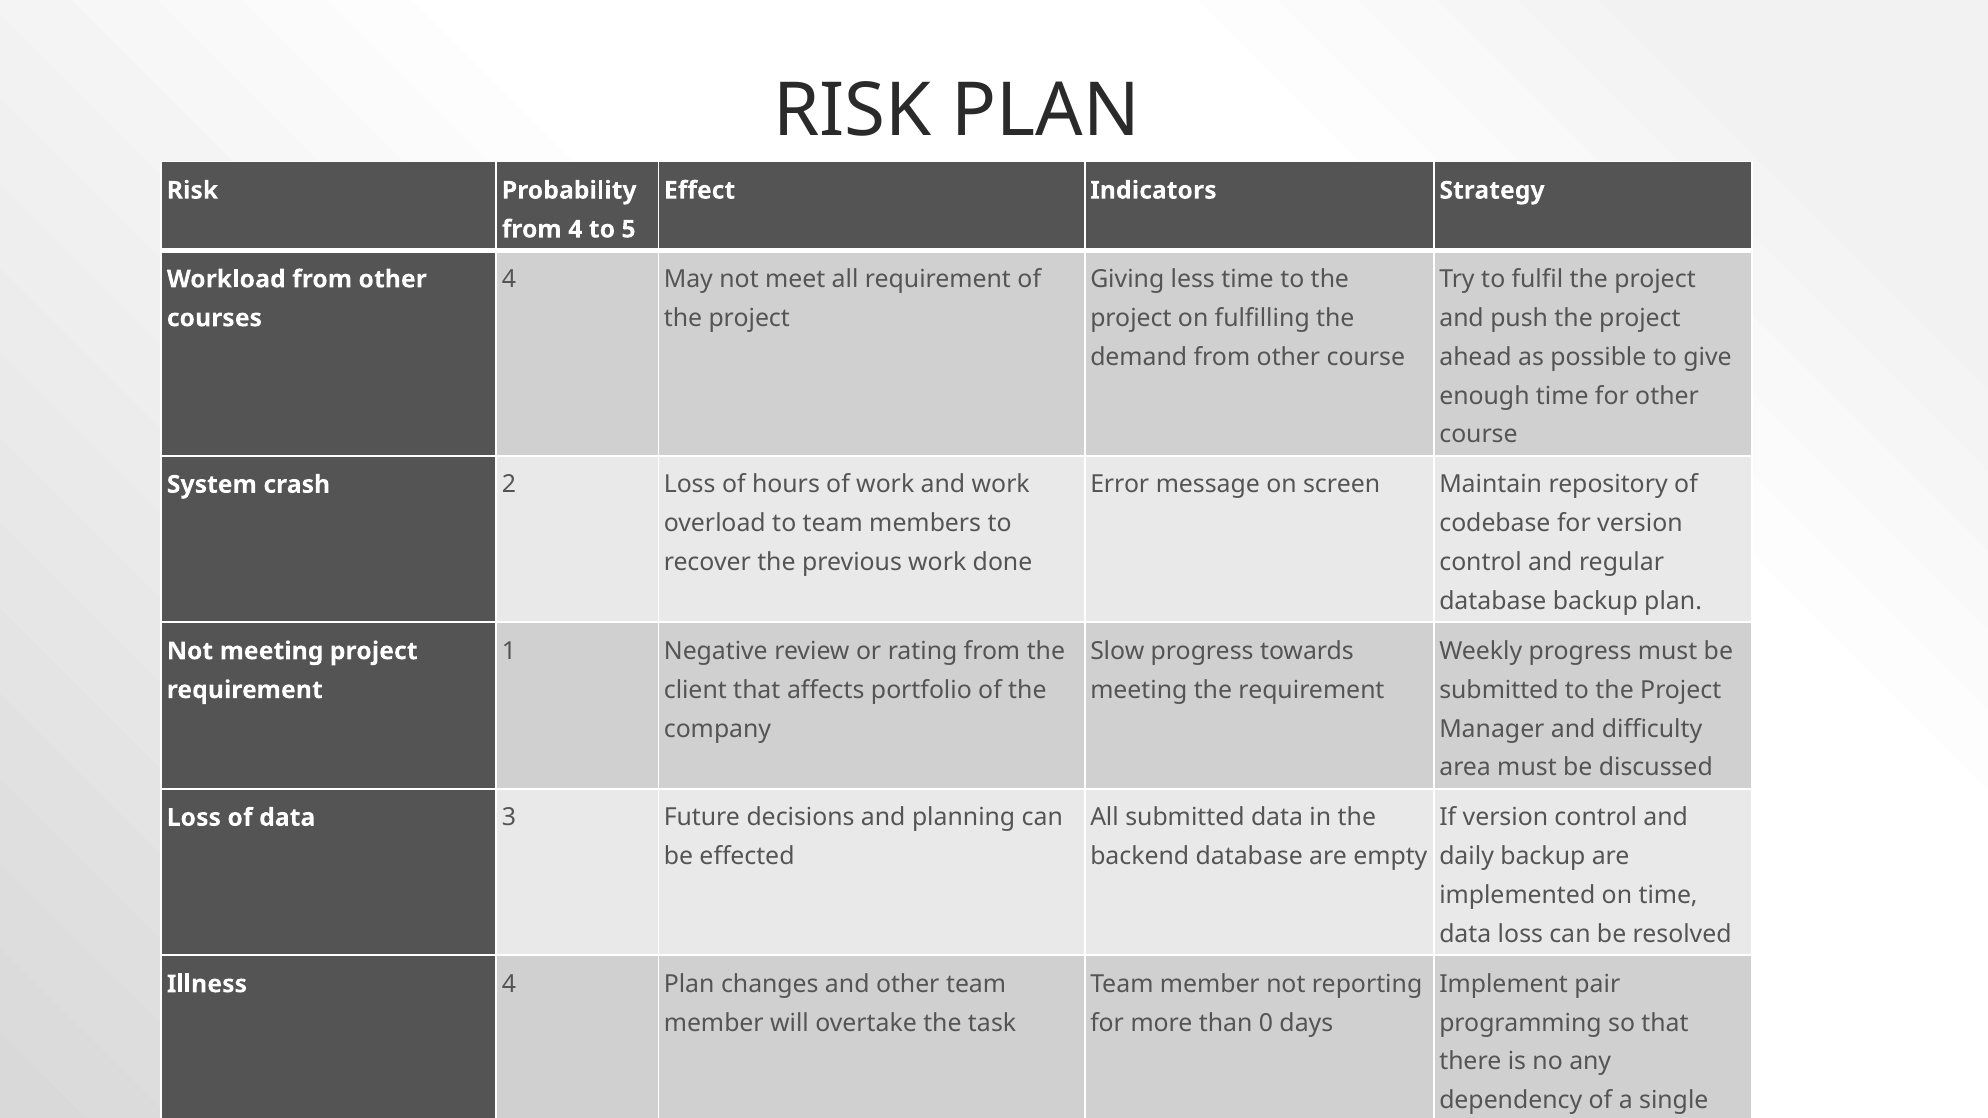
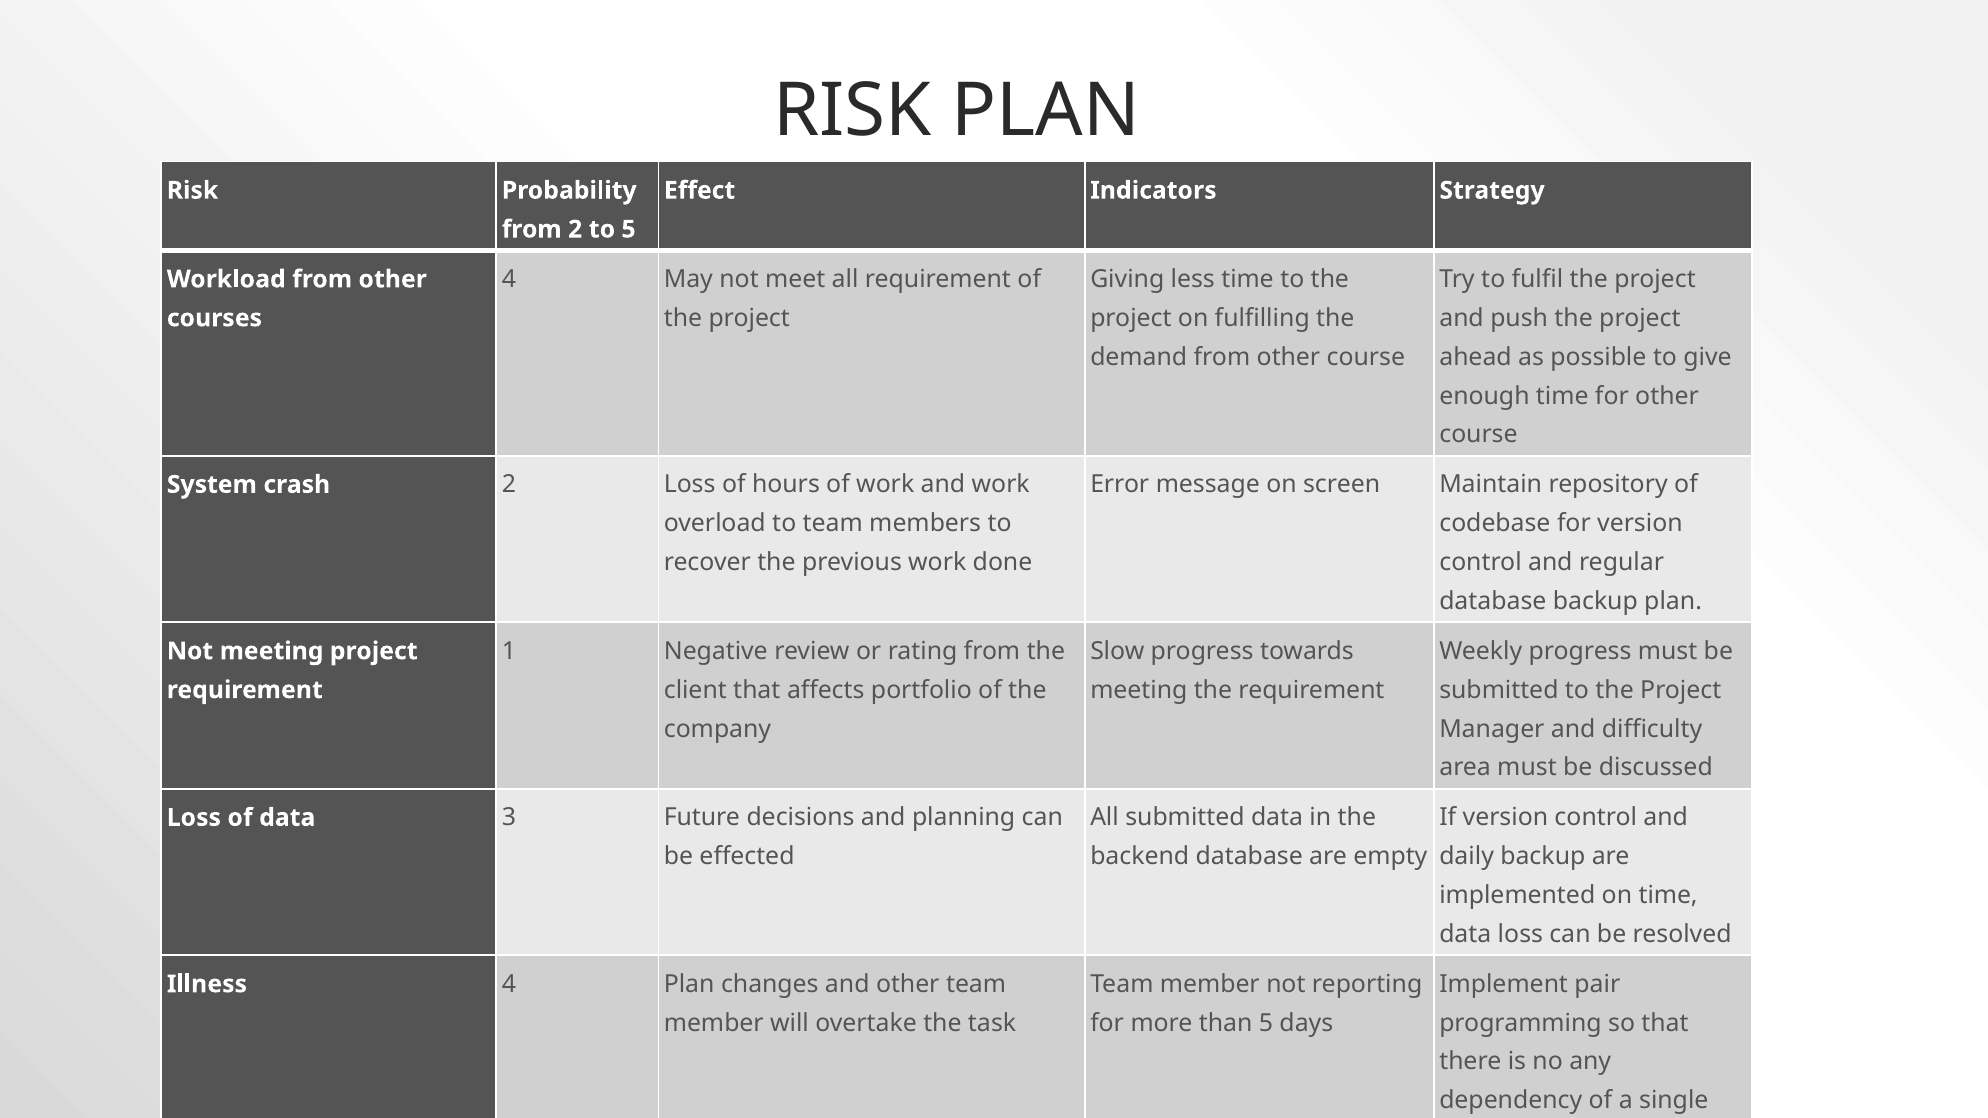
from 4: 4 -> 2 (575, 229)
than 0: 0 -> 5 (1266, 1023)
